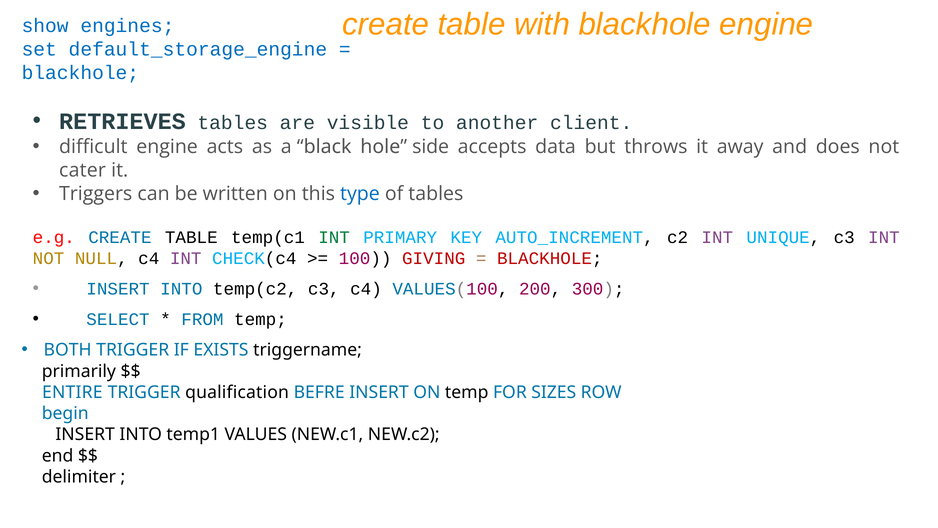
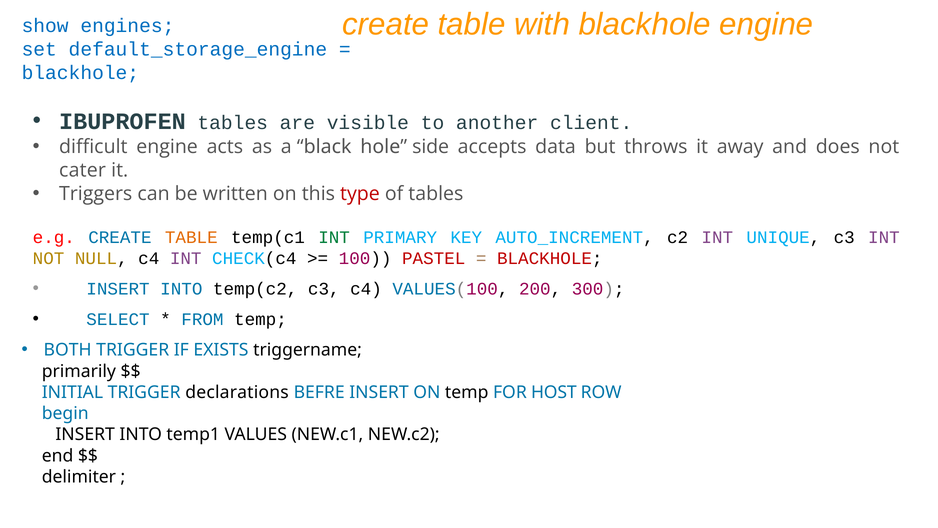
RETRIEVES: RETRIEVES -> IBUPROFEN (122, 121)
type colour: blue -> red (360, 194)
TABLE colour: black -> orange (191, 237)
GIVING: GIVING -> PASTEL (434, 258)
ENTIRE: ENTIRE -> INITIAL (72, 392)
qualification: qualification -> declarations (237, 392)
SIZES: SIZES -> HOST (554, 392)
